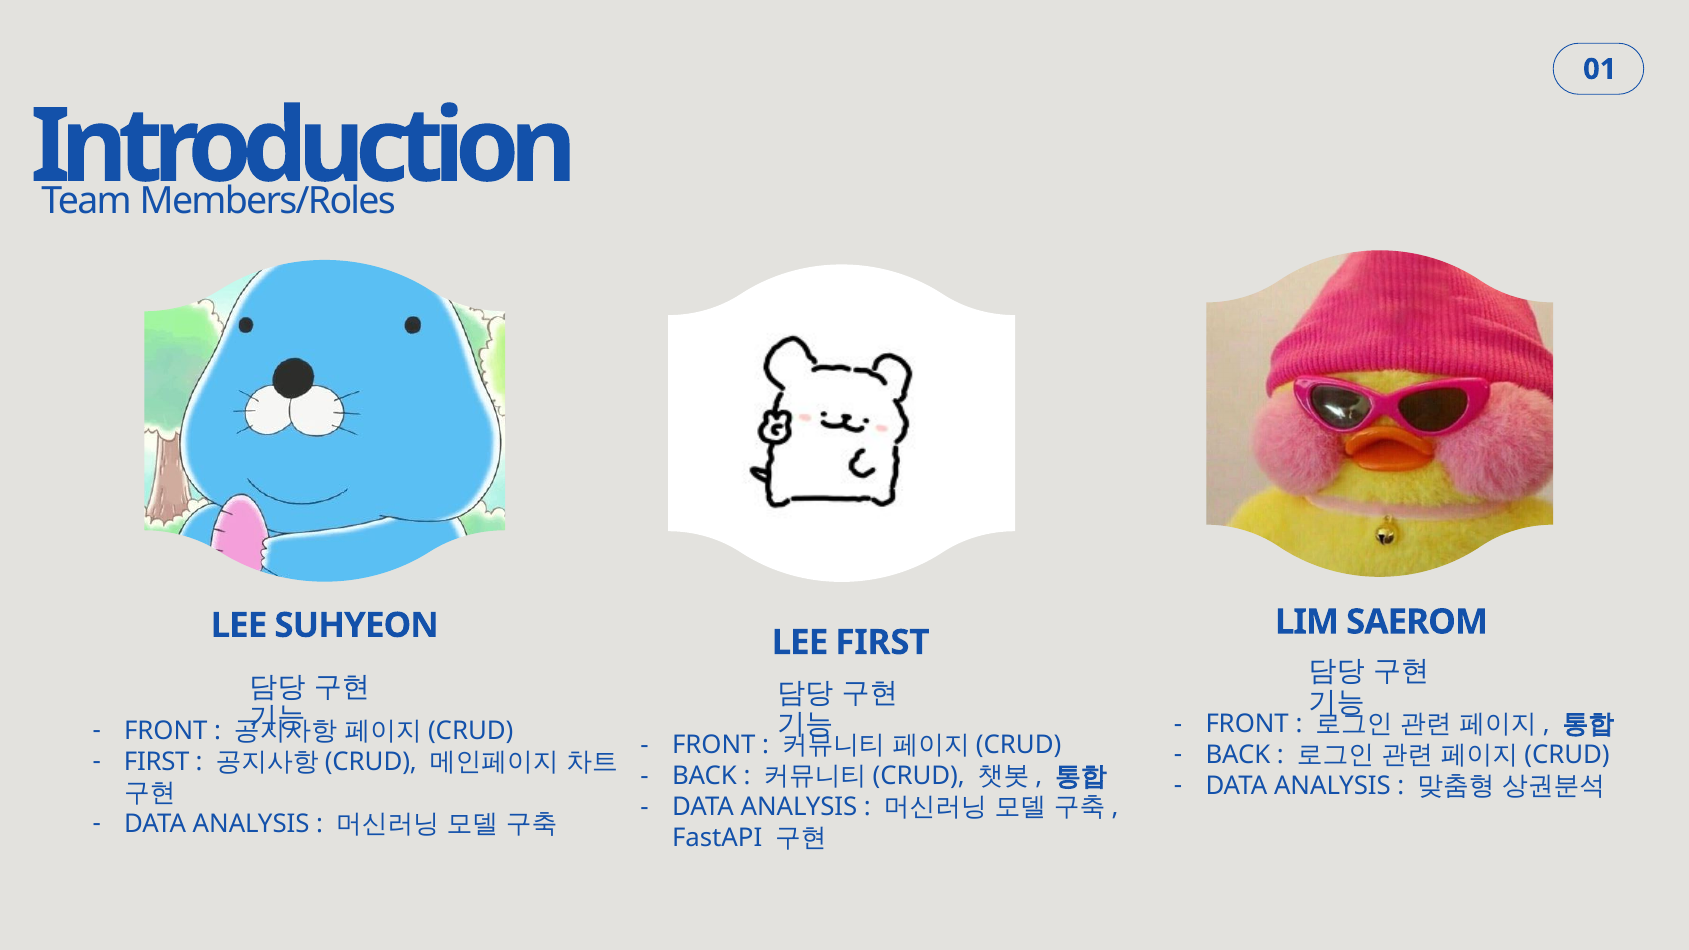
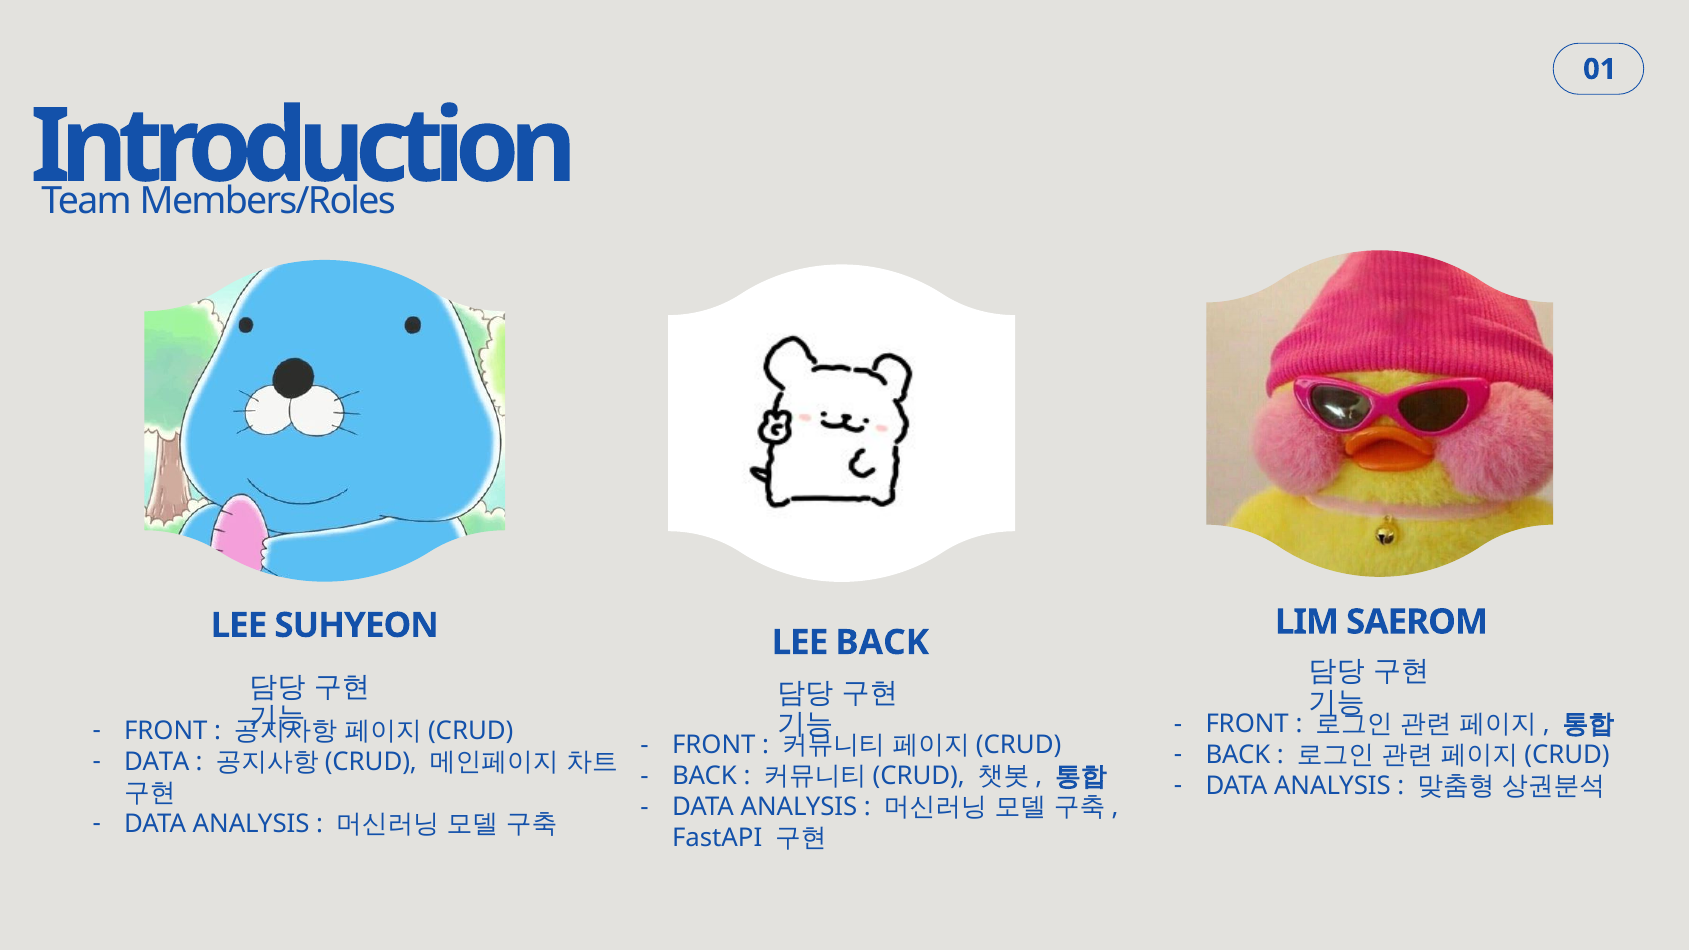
LEE FIRST: FIRST -> BACK (882, 643)
FIRST: FIRST -> DATA (157, 762)
